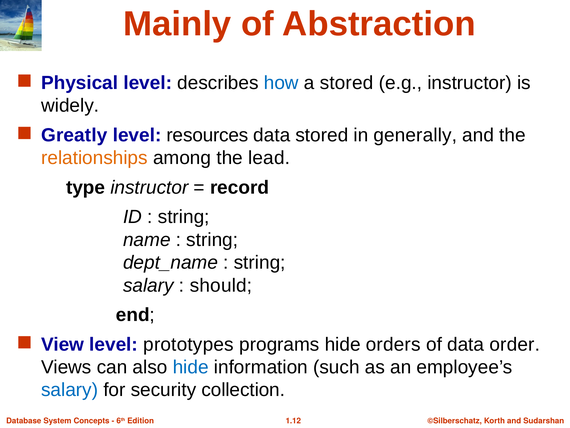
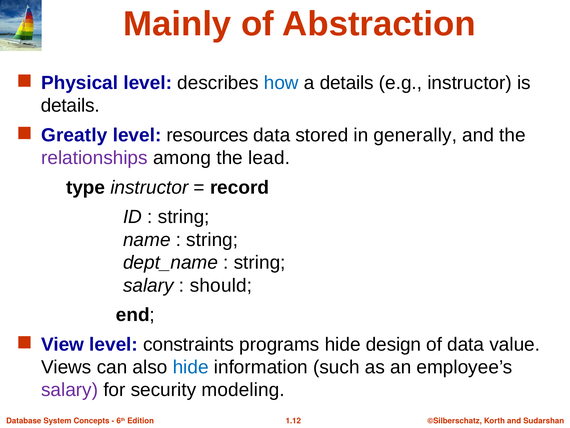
a stored: stored -> details (347, 83)
widely: widely -> details (70, 106)
relationships colour: orange -> purple (94, 158)
prototypes: prototypes -> constraints (189, 344)
orders: orders -> design (393, 344)
order: order -> value (515, 344)
salary colour: blue -> purple (70, 390)
collection: collection -> modeling (243, 390)
